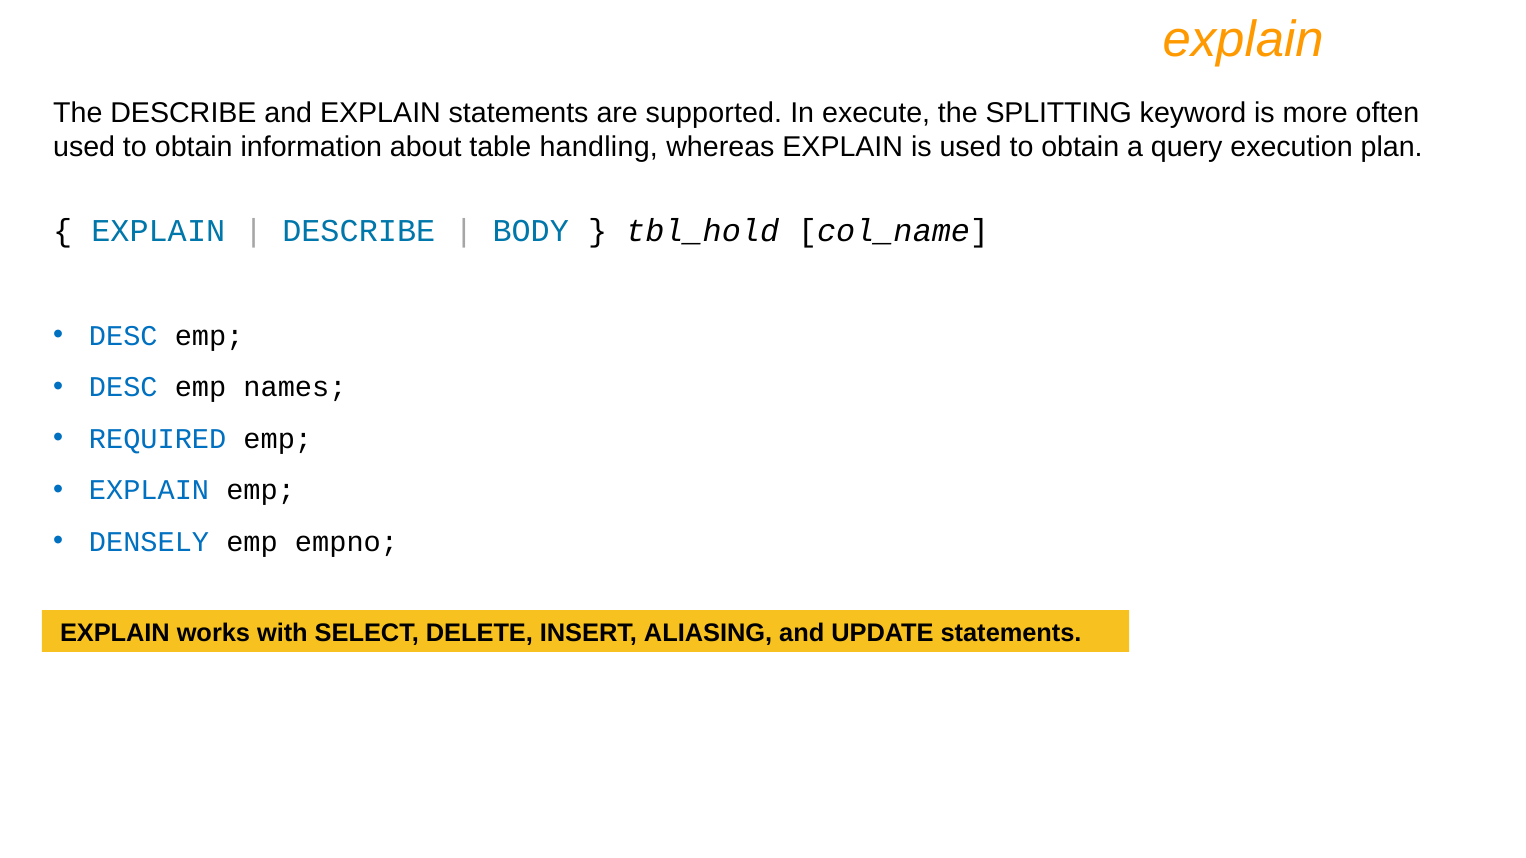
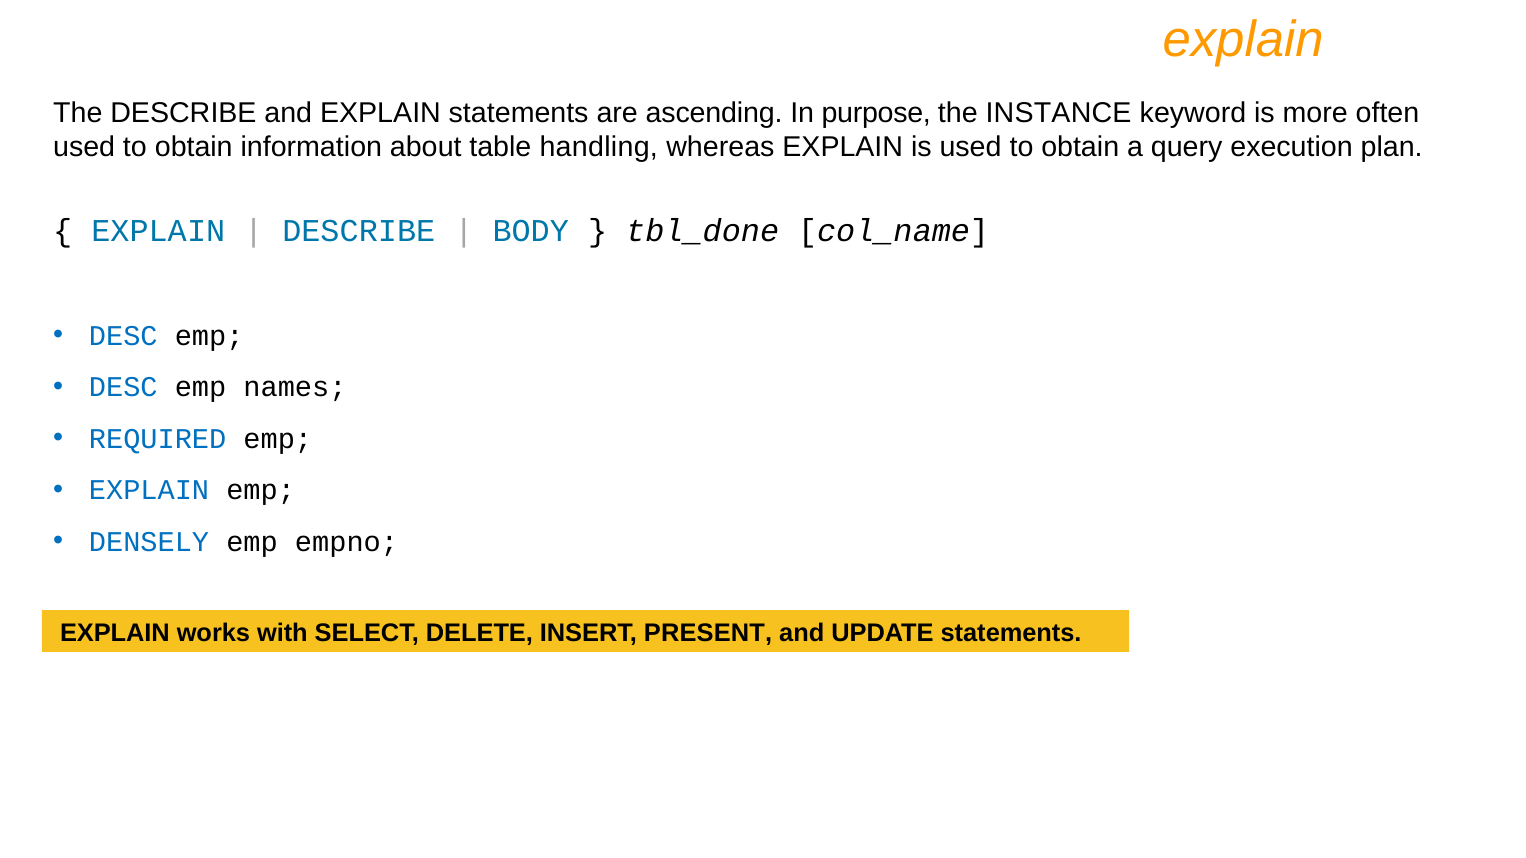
supported: supported -> ascending (714, 113)
execute: execute -> purpose (876, 113)
SPLITTING: SPLITTING -> INSTANCE (1059, 113)
tbl_hold: tbl_hold -> tbl_done (703, 231)
ALIASING: ALIASING -> PRESENT (708, 633)
